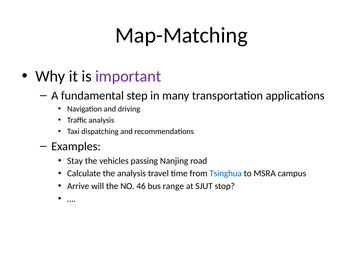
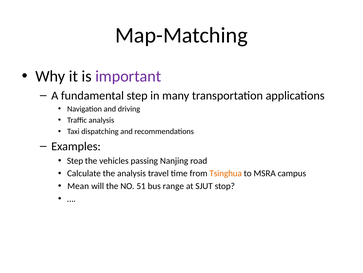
Stay: Stay -> Step (75, 160)
Tsinghua colour: blue -> orange (226, 173)
Arrive: Arrive -> Mean (78, 186)
46: 46 -> 51 (141, 186)
